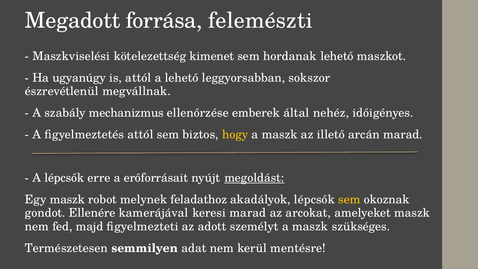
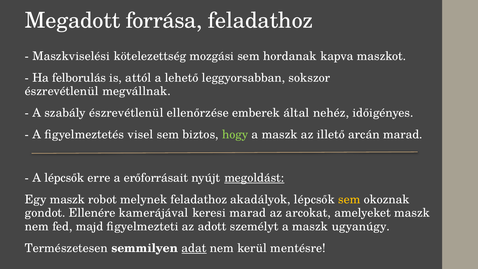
forrása felemészti: felemészti -> feladathoz (261, 20)
kimenet: kimenet -> mozgási (212, 56)
hordanak lehető: lehető -> kapva (337, 56)
ugyanúgy: ugyanúgy -> felborulás (79, 78)
szabály mechanizmus: mechanizmus -> észrevétlenül (126, 113)
figyelmeztetés attól: attól -> visel (140, 135)
hogy colour: yellow -> light green (235, 135)
szükséges: szükséges -> ugyanúgy (361, 227)
adat underline: none -> present (194, 248)
